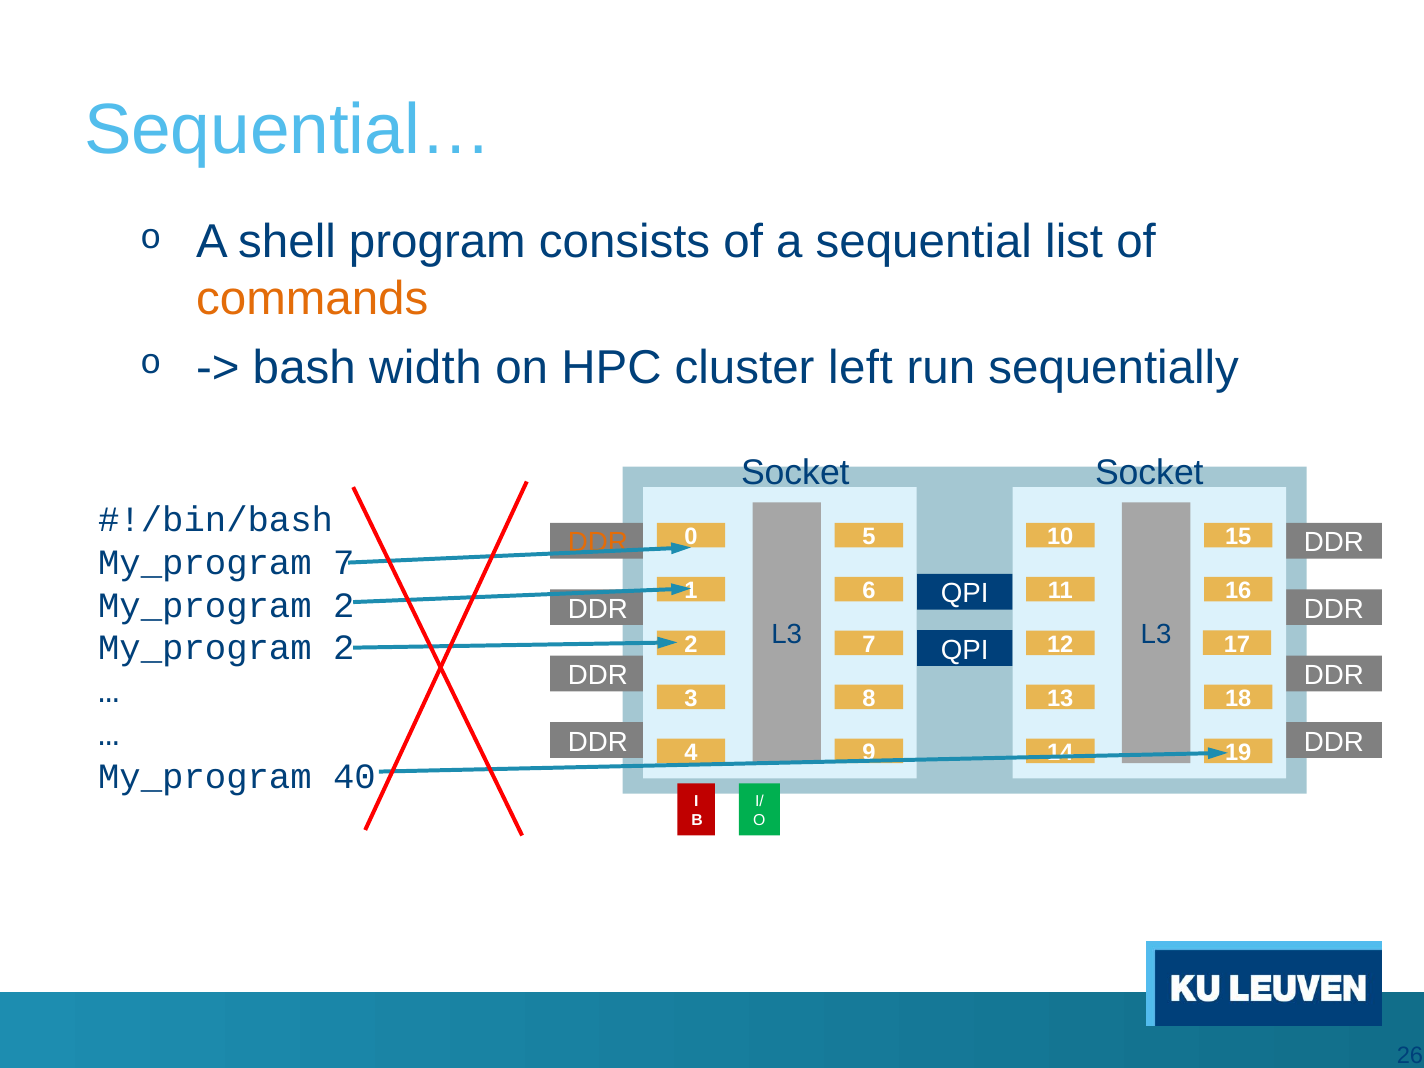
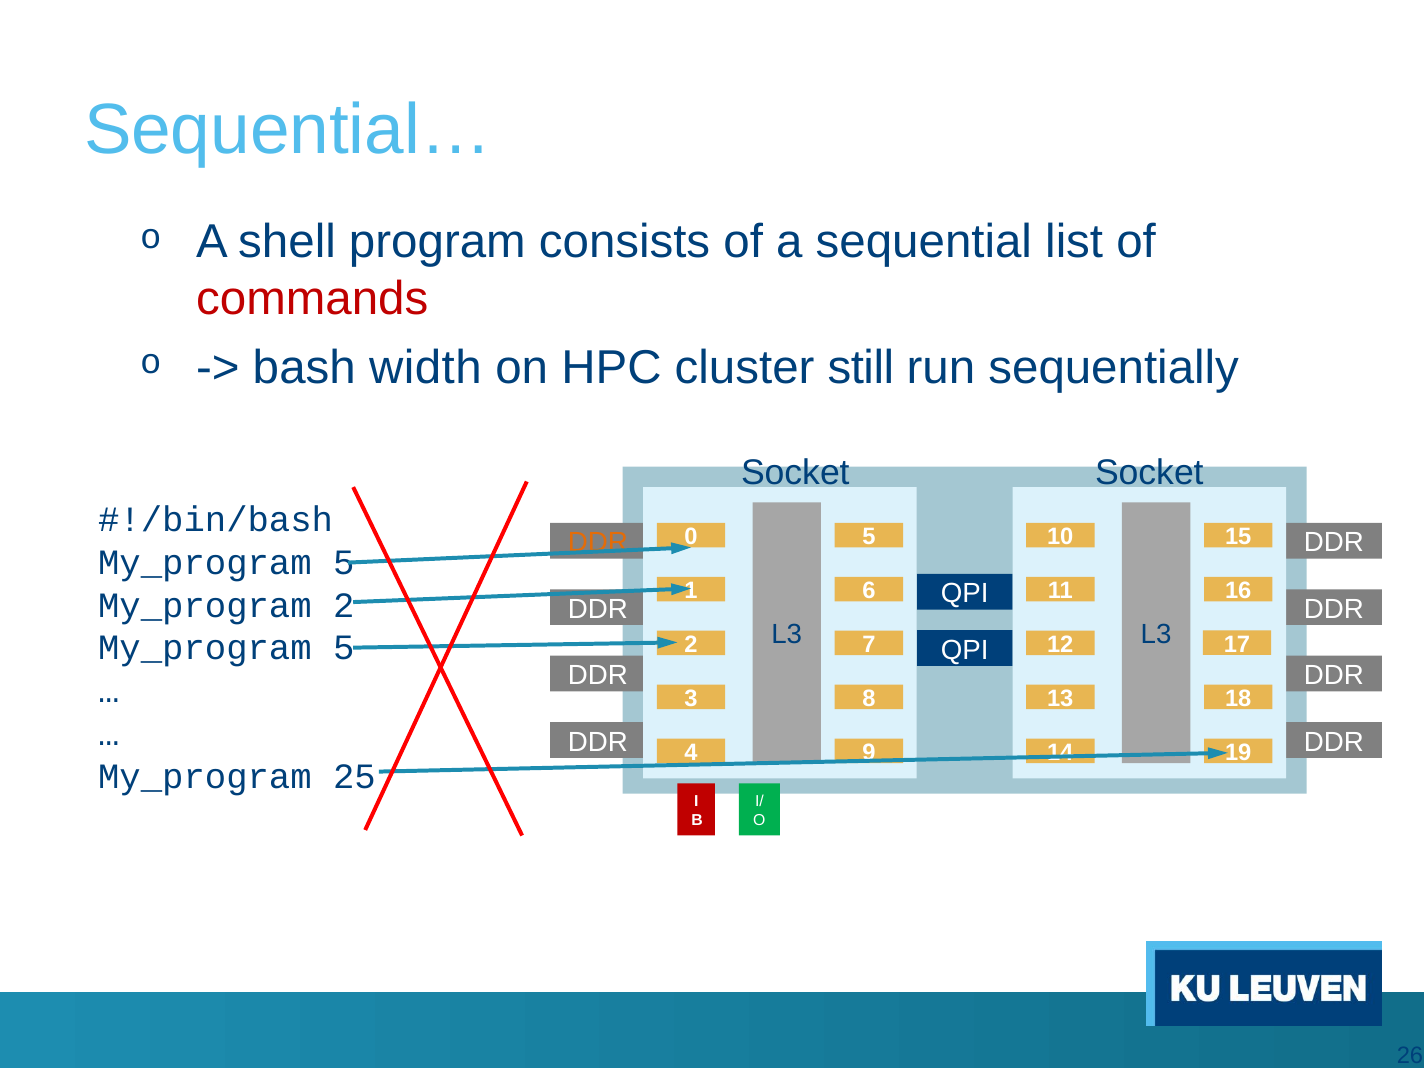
commands colour: orange -> red (312, 299)
left: left -> still (861, 367)
7: 7 -> 5 (344, 563)
2: 2 -> 5 (344, 648)
40: 40 -> 25 (354, 776)
